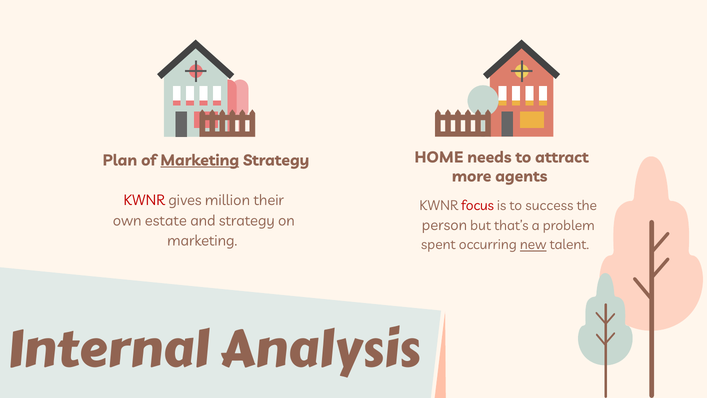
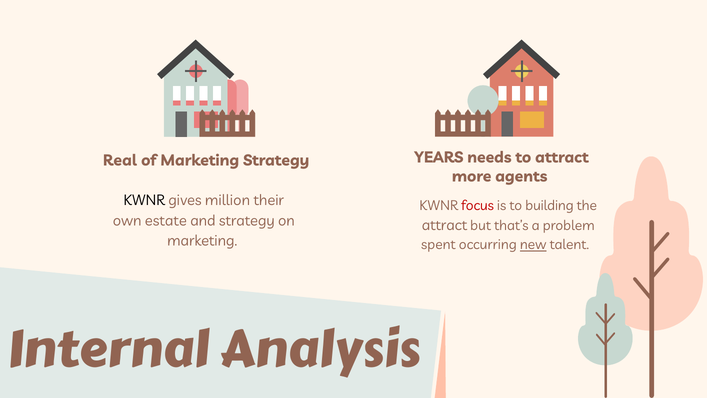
HOME: HOME -> YEARS (439, 157)
Plan: Plan -> Real (120, 160)
Marketing underline: present -> none (200, 160)
KWNR colour: red -> black (144, 200)
success: success -> building (550, 205)
person: person -> attract (444, 225)
